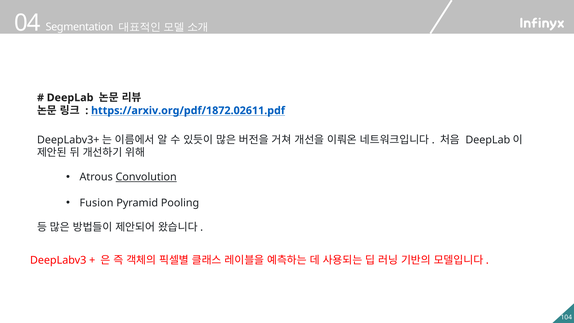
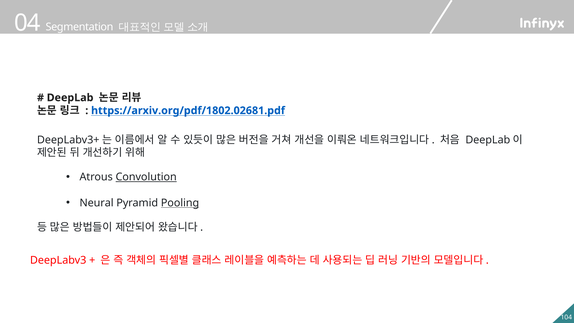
https://arxiv.org/pdf/1872.02611.pdf: https://arxiv.org/pdf/1872.02611.pdf -> https://arxiv.org/pdf/1802.02681.pdf (188, 111)
Fusion: Fusion -> Neural (97, 203)
Pooling underline: none -> present (180, 203)
